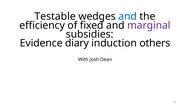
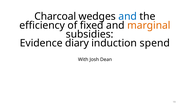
Testable: Testable -> Charcoal (55, 16)
marginal colour: purple -> orange (149, 25)
others: others -> spend (155, 43)
